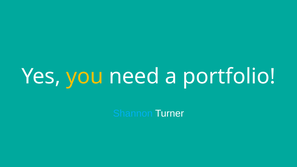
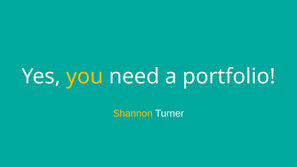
Shannon colour: light blue -> yellow (133, 114)
